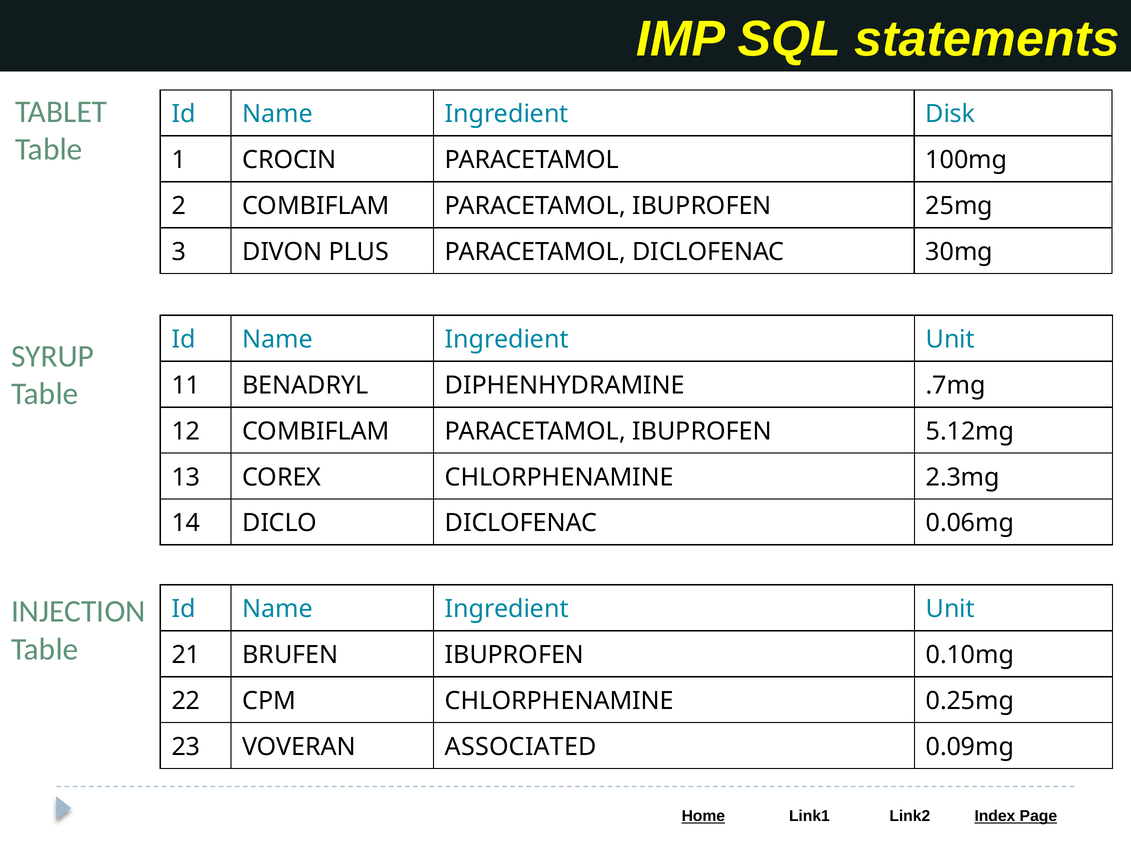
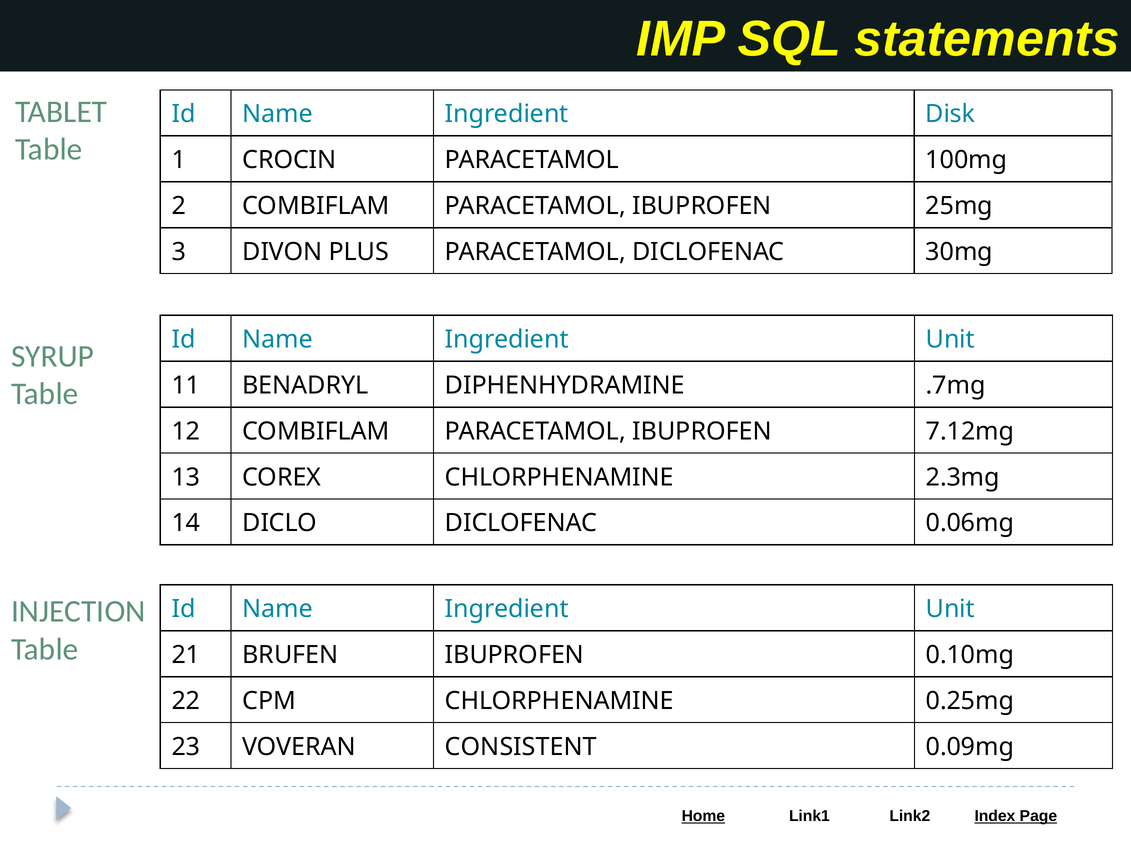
5.12mg: 5.12mg -> 7.12mg (970, 431)
ASSOCIATED: ASSOCIATED -> CONSISTENT (521, 746)
